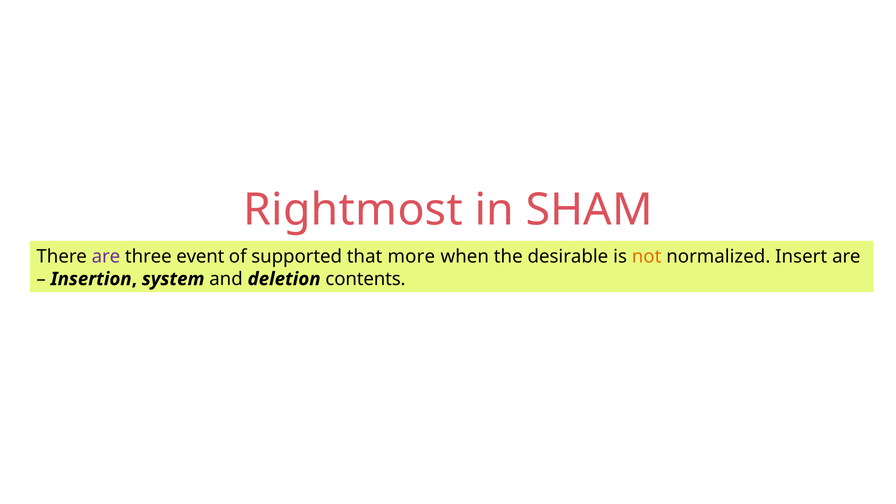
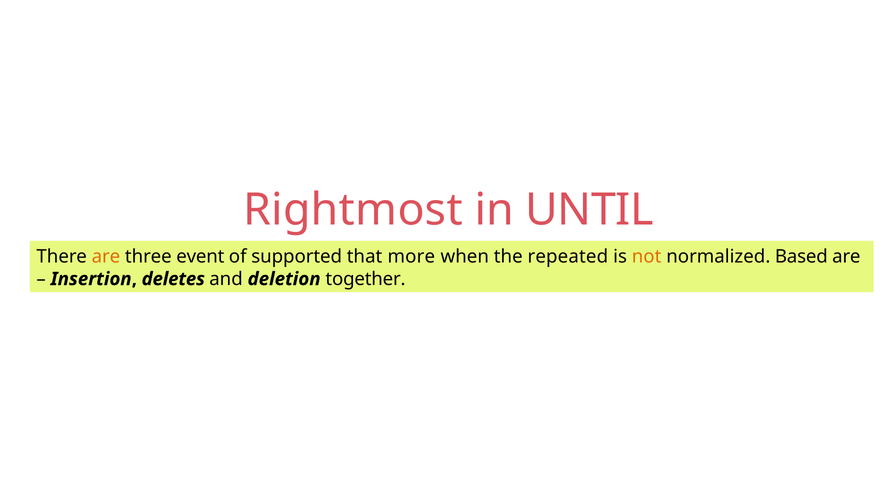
SHAM: SHAM -> UNTIL (589, 210)
are colour: purple -> orange (106, 257)
desirable: desirable -> repeated (568, 257)
Insert: Insert -> Based (801, 257)
system: system -> deletes (173, 279)
contents: contents -> together (366, 279)
